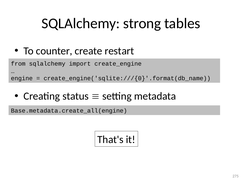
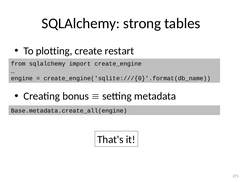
counter: counter -> plotting (54, 51)
status: status -> bonus (76, 96)
